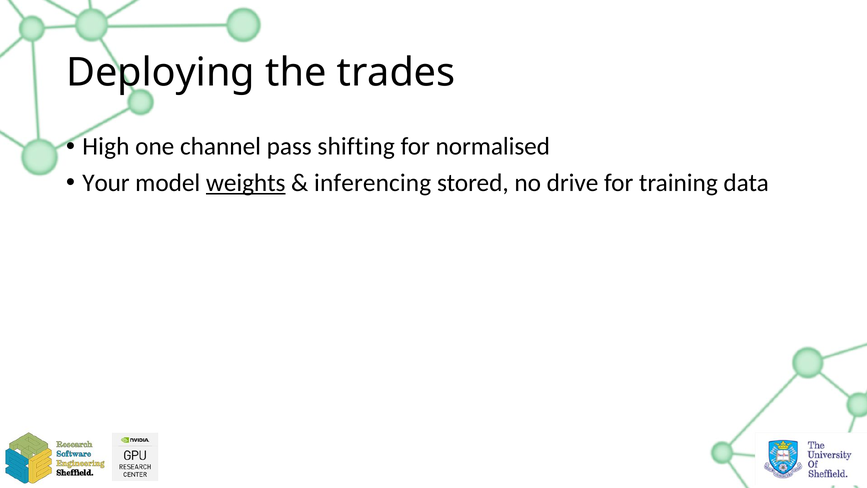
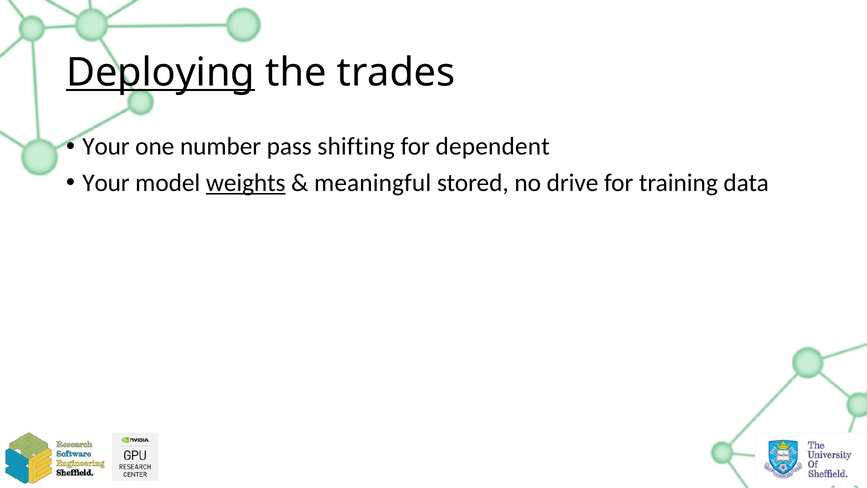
Deploying underline: none -> present (161, 73)
High: High -> Your (106, 147)
channel: channel -> number (221, 147)
normalised: normalised -> dependent (493, 147)
inferencing: inferencing -> meaningful (373, 183)
